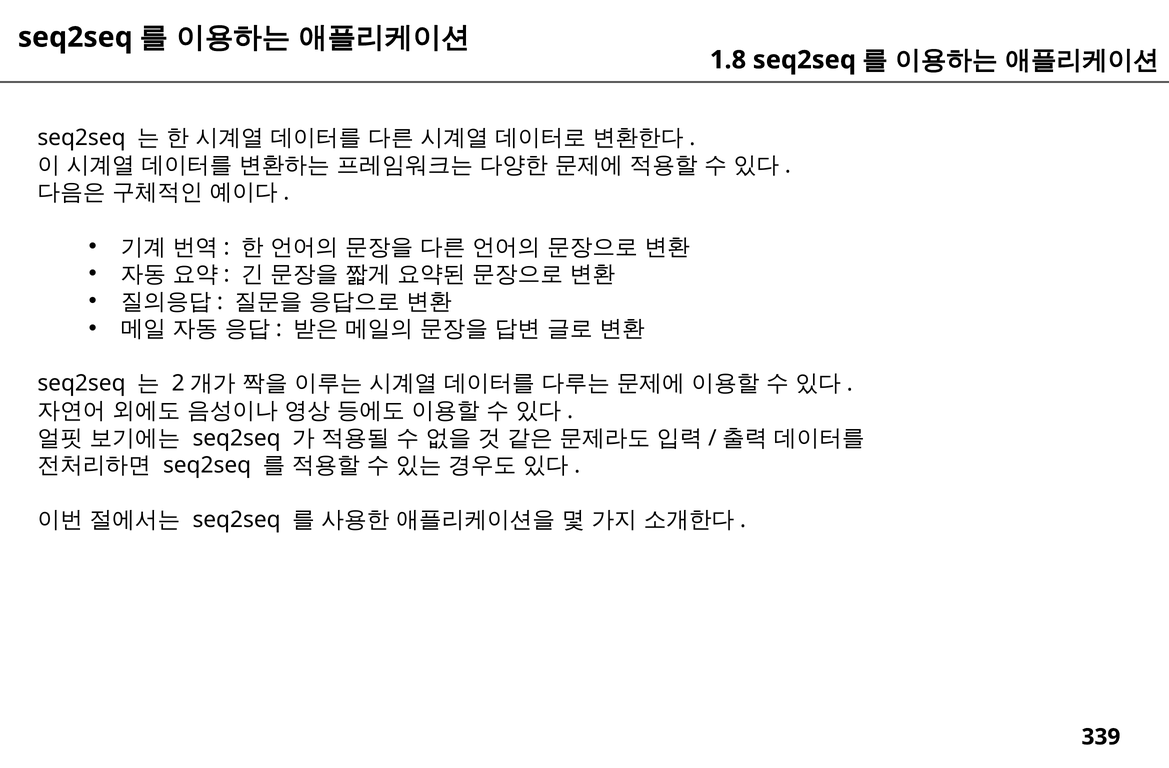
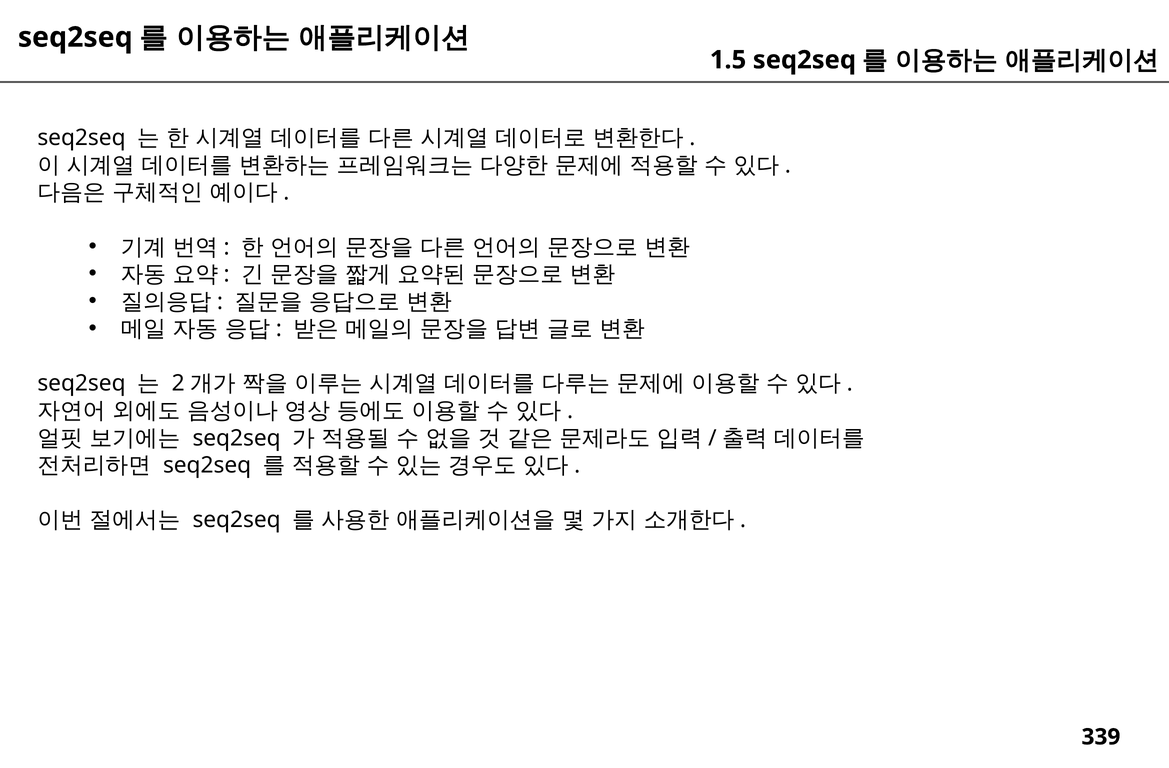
1.8: 1.8 -> 1.5 (728, 60)
